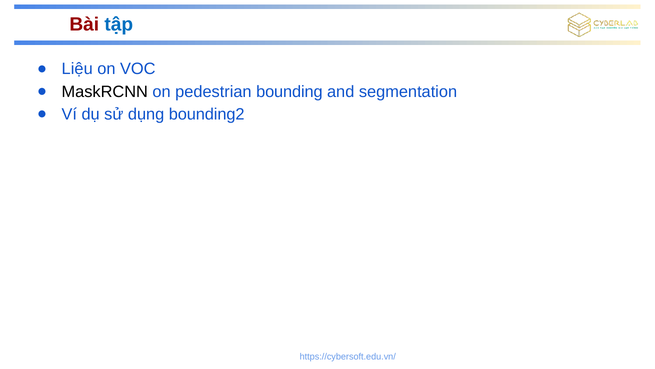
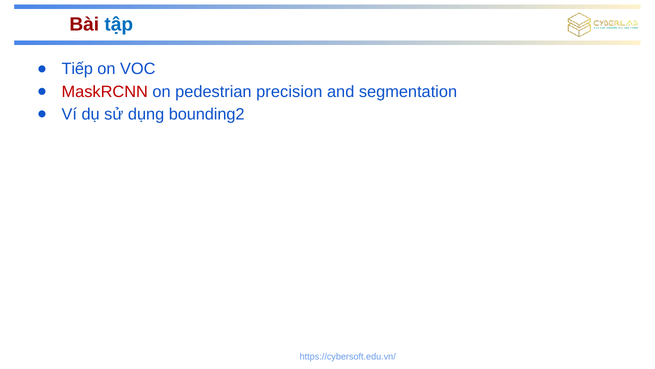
Liệu: Liệu -> Tiếp (77, 69)
MaskRCNN colour: black -> red (105, 92)
bounding: bounding -> precision (289, 92)
